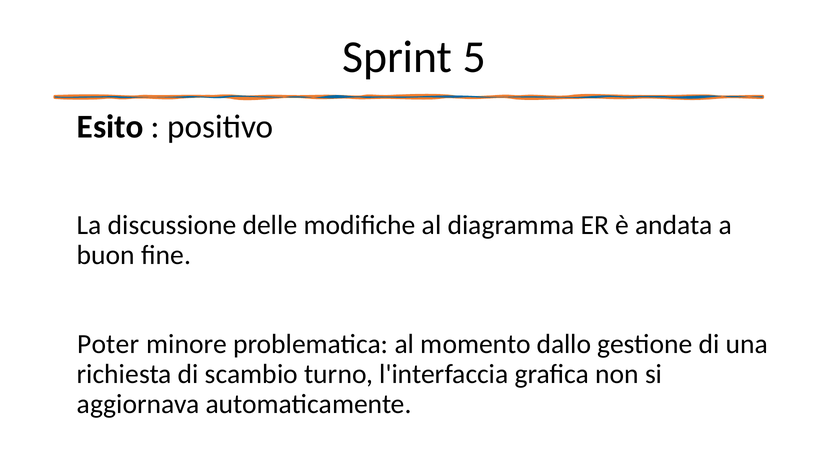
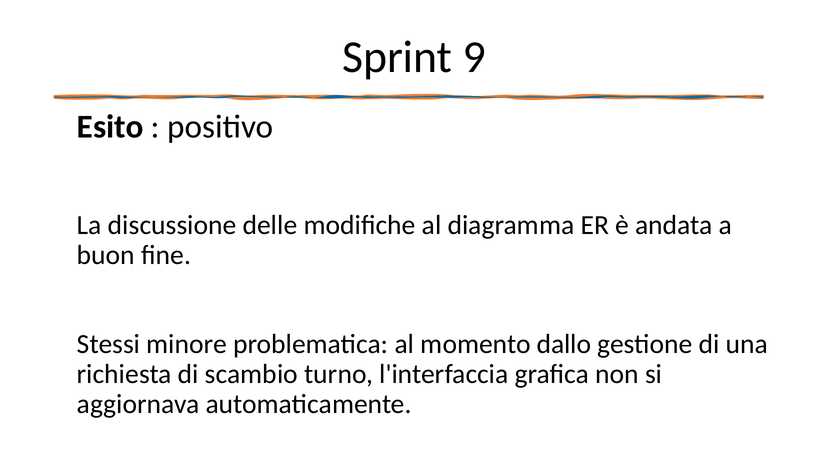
5: 5 -> 9 (474, 57)
Poter: Poter -> Stessi (109, 344)
